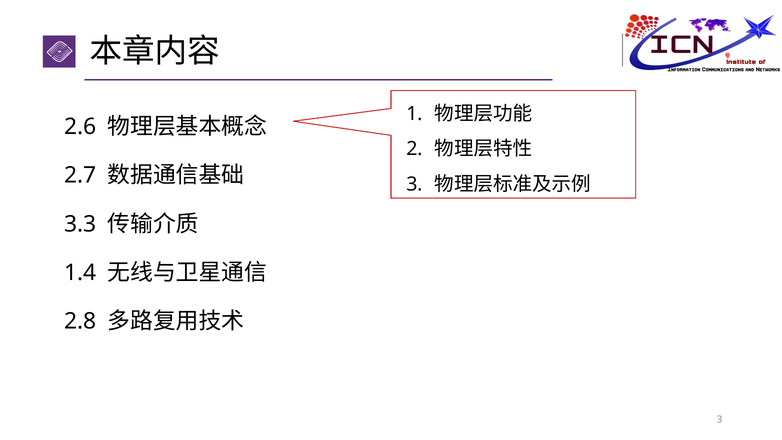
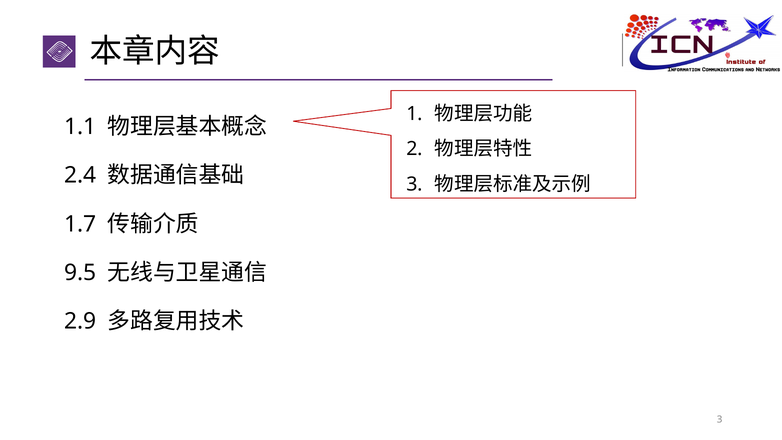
2.6: 2.6 -> 1.1 (80, 127)
2.7: 2.7 -> 2.4 (80, 175)
3.3: 3.3 -> 1.7 (80, 224)
1.4: 1.4 -> 9.5 (80, 273)
2.8: 2.8 -> 2.9 (80, 321)
